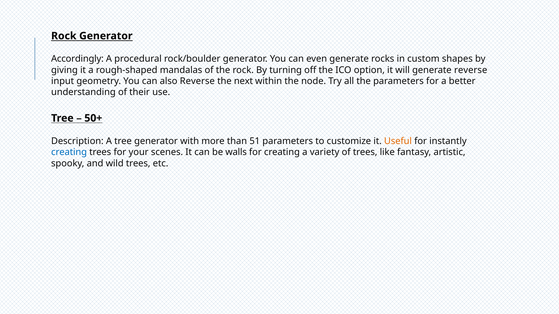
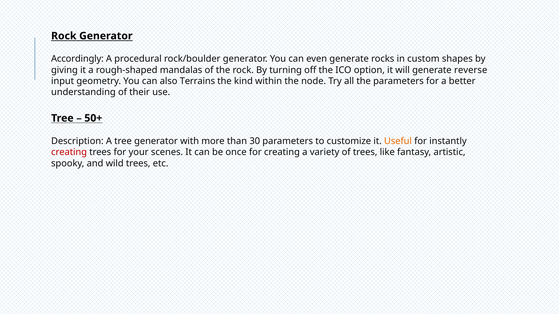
also Reverse: Reverse -> Terrains (197, 81)
next: next -> kind (243, 81)
51: 51 -> 30 (255, 141)
creating colour: blue -> red (69, 152)
walls: walls -> once (236, 152)
